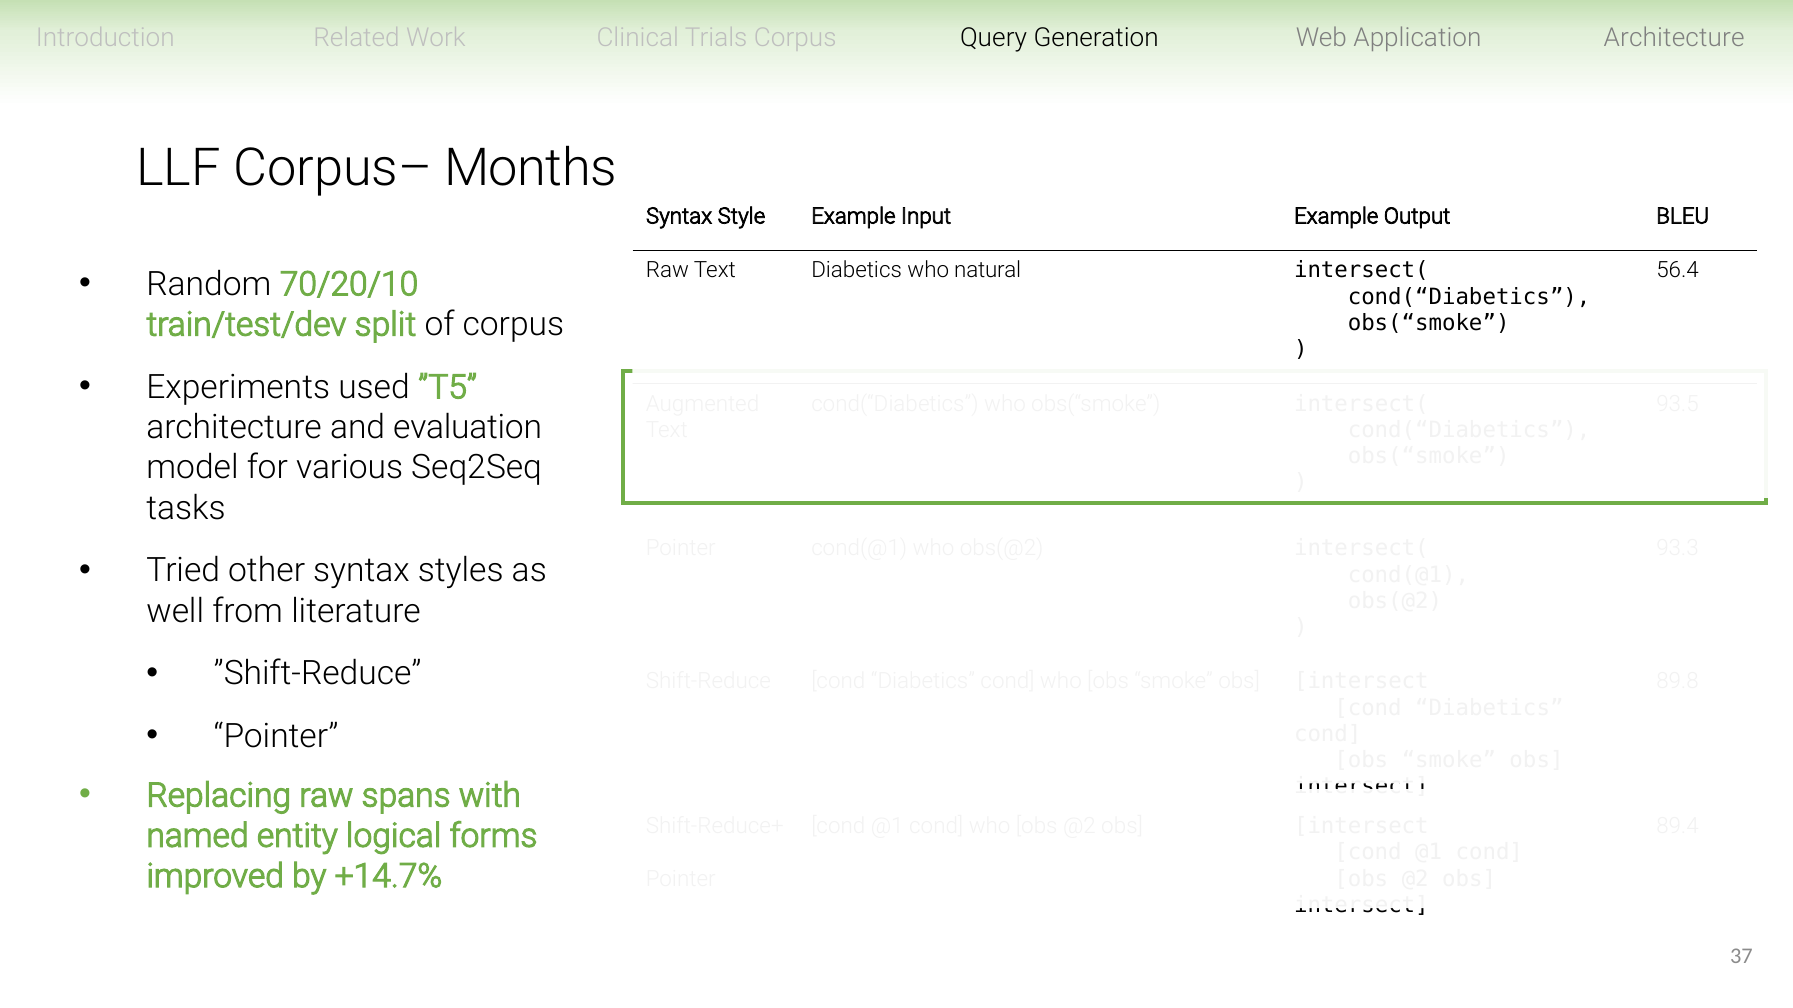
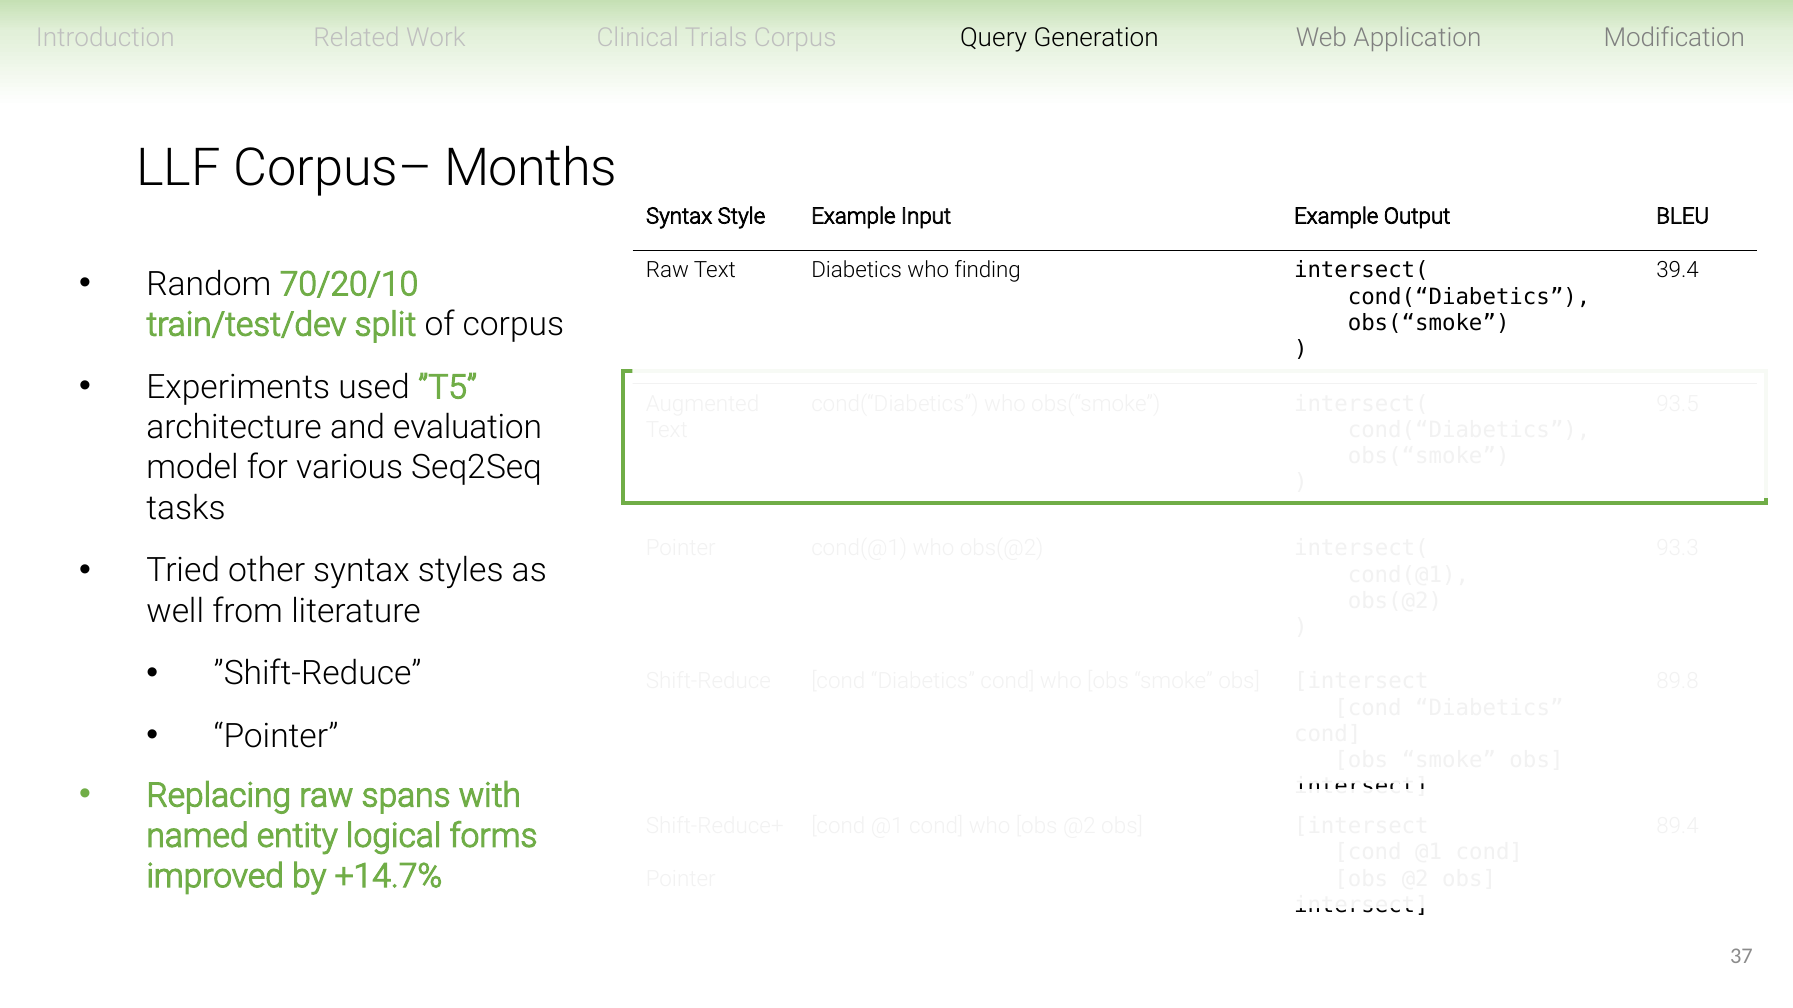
Application Architecture: Architecture -> Modification (1674, 38)
natural: natural -> finding (988, 271)
56.4: 56.4 -> 39.4 (1678, 271)
